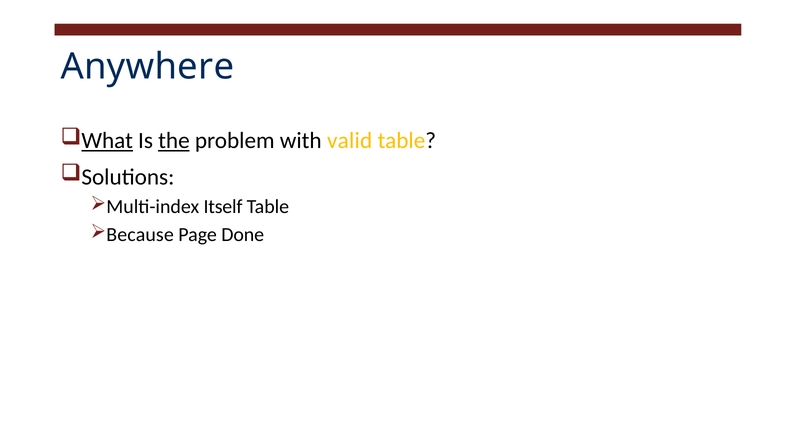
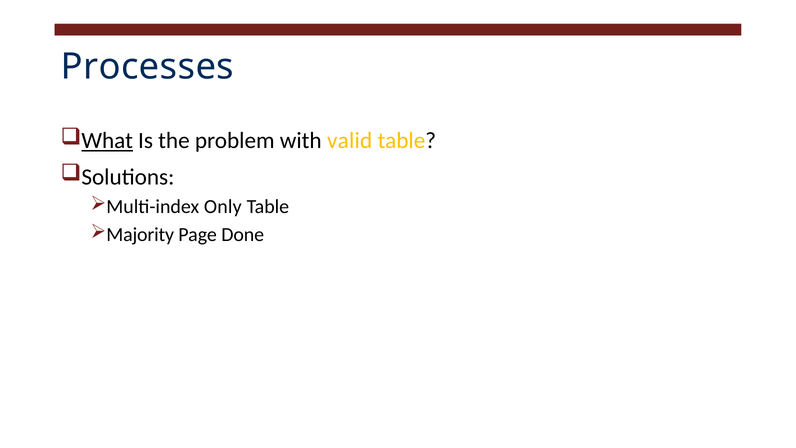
Anywhere: Anywhere -> Processes (147, 67)
the underline: present -> none (174, 141)
Itself: Itself -> Only (223, 207)
Because: Because -> Majority (140, 235)
